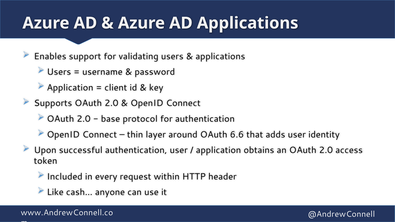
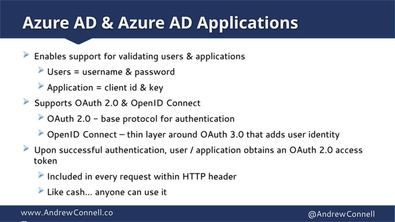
6.6: 6.6 -> 3.0 (237, 135)
